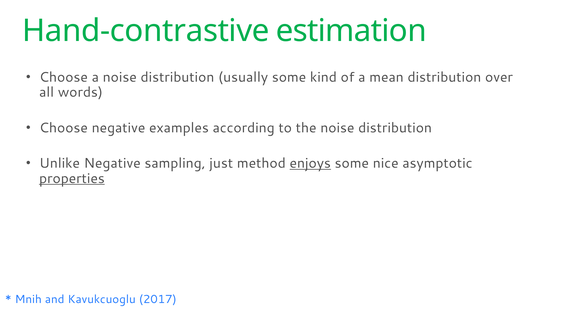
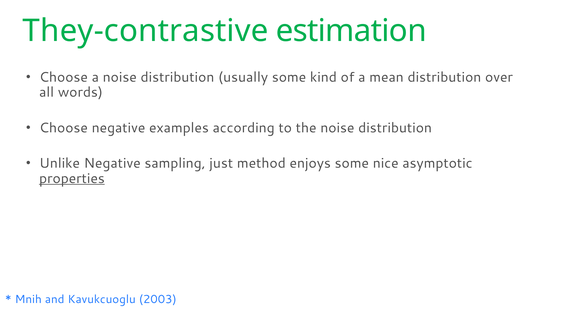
Hand-contrastive: Hand-contrastive -> They-contrastive (146, 31)
enjoys underline: present -> none (310, 163)
2017: 2017 -> 2003 (158, 299)
